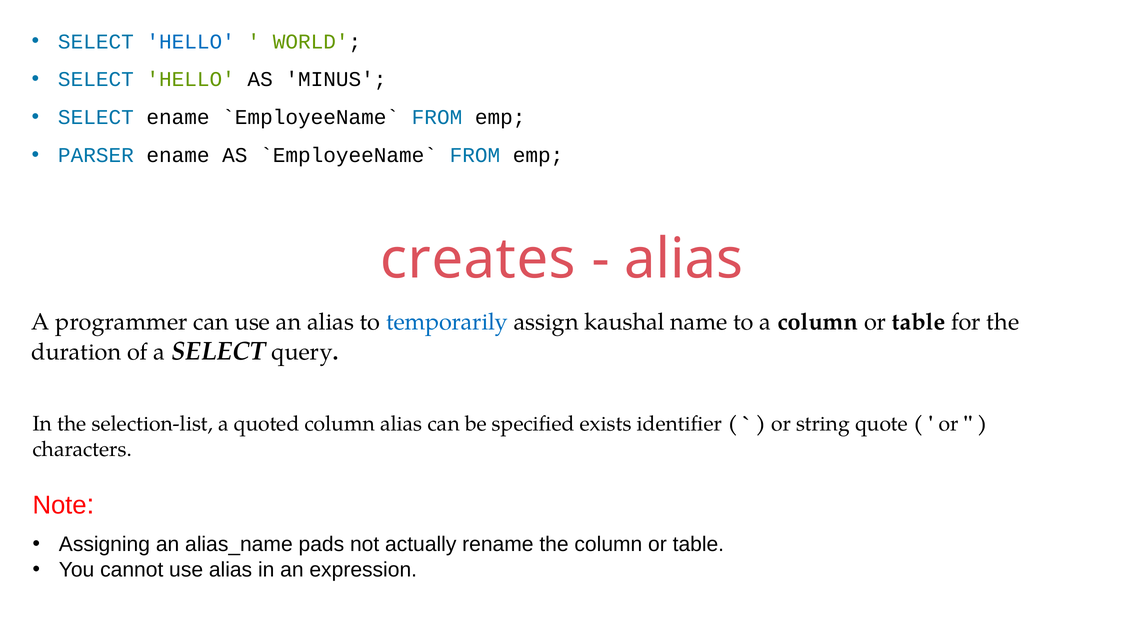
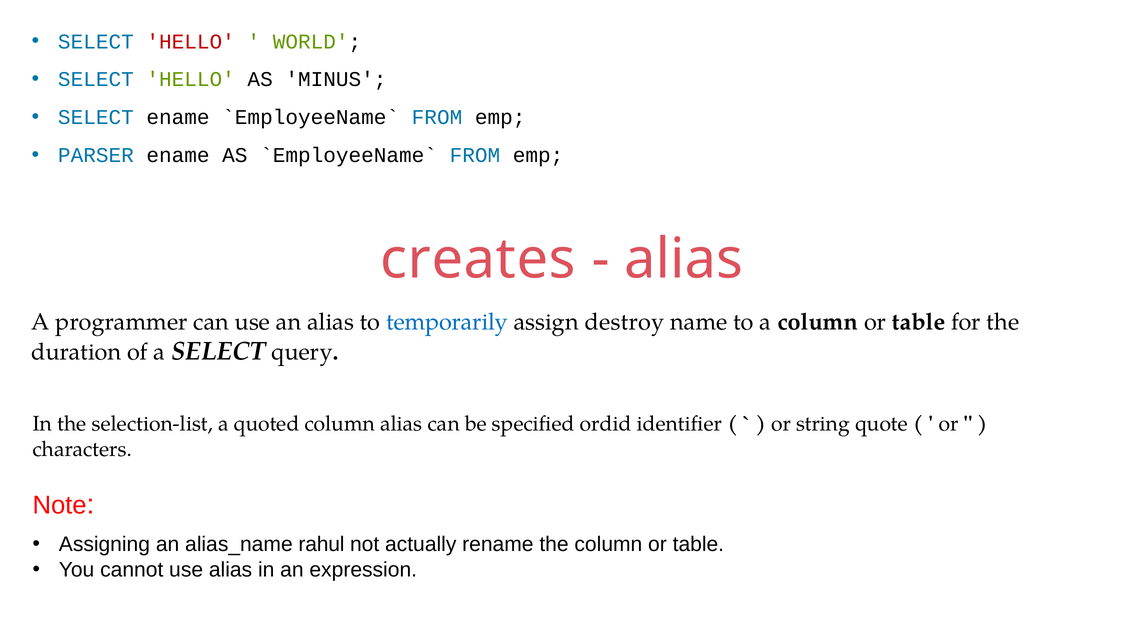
HELLO colour: blue -> red (191, 42)
kaushal: kaushal -> destroy (624, 322)
exists: exists -> ordid (606, 424)
pads: pads -> rahul (321, 544)
